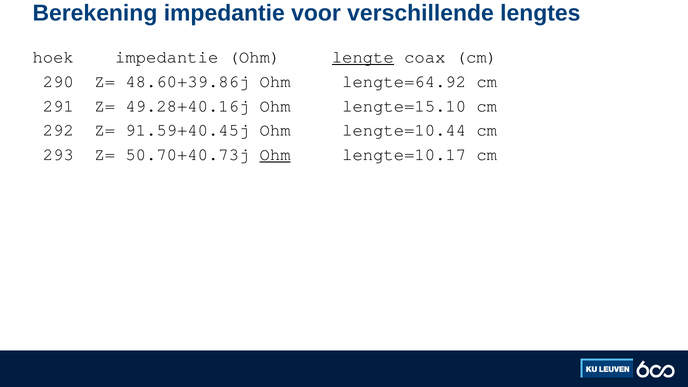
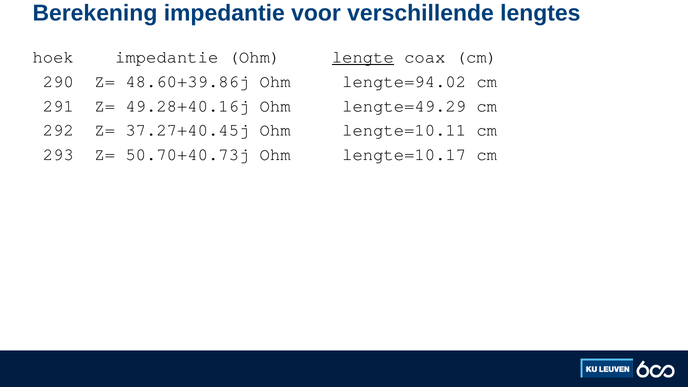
lengte=64.92: lengte=64.92 -> lengte=94.02 (404, 81)
lengte=15.10: lengte=15.10 -> lengte=49.29 (404, 106)
91.59+40.45j: 91.59+40.45j -> 37.27+40.45j (187, 130)
lengte=10.44: lengte=10.44 -> lengte=10.11 (404, 130)
Ohm underline: present -> none (275, 155)
